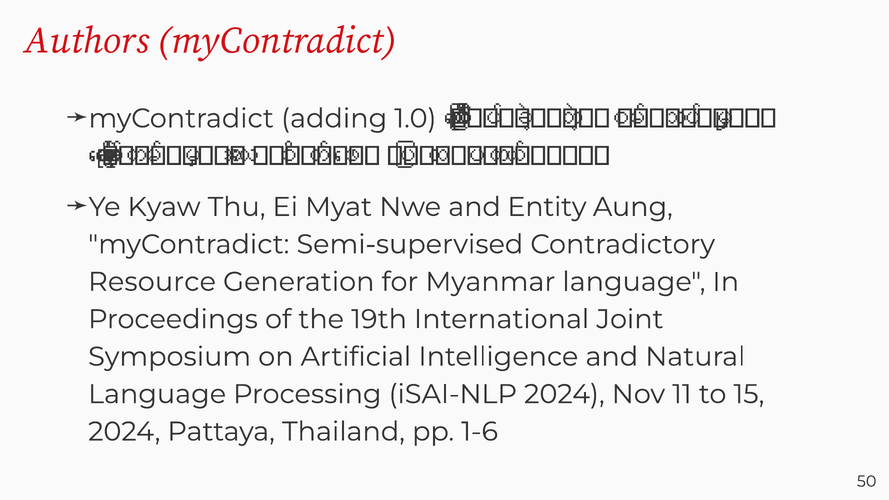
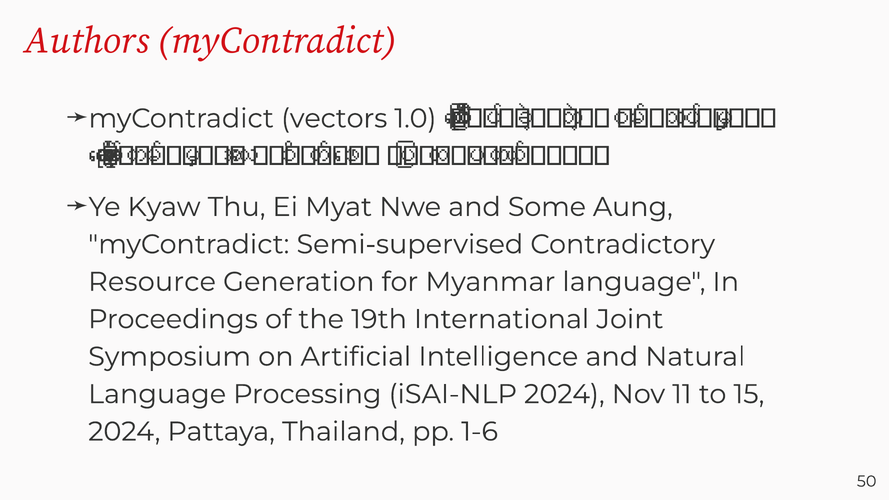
adding: adding -> vectors (334, 119)
Entity: Entity -> Some (547, 207)
